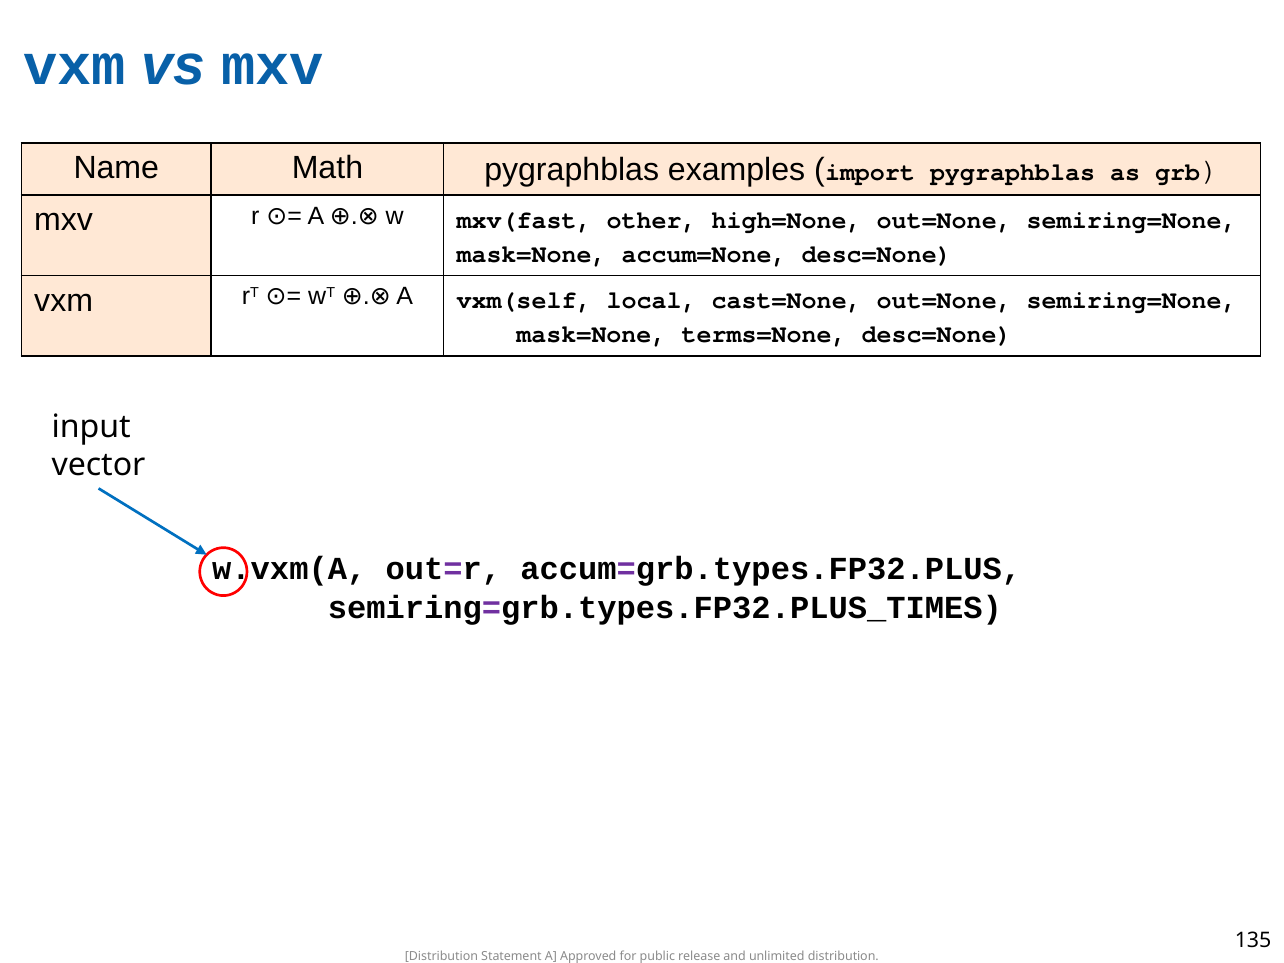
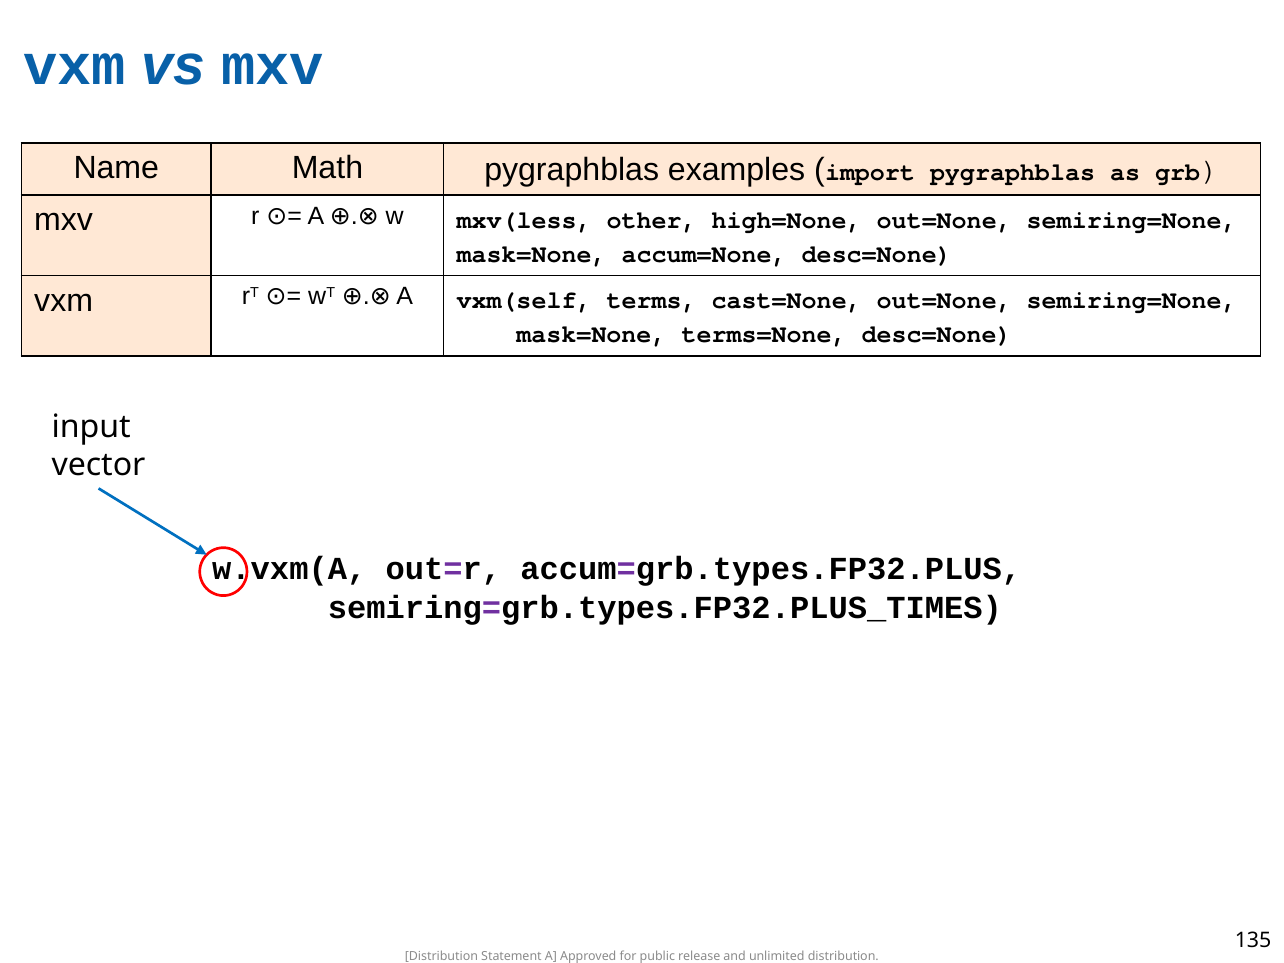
mxv(fast: mxv(fast -> mxv(less (524, 220)
local: local -> terms (652, 301)
